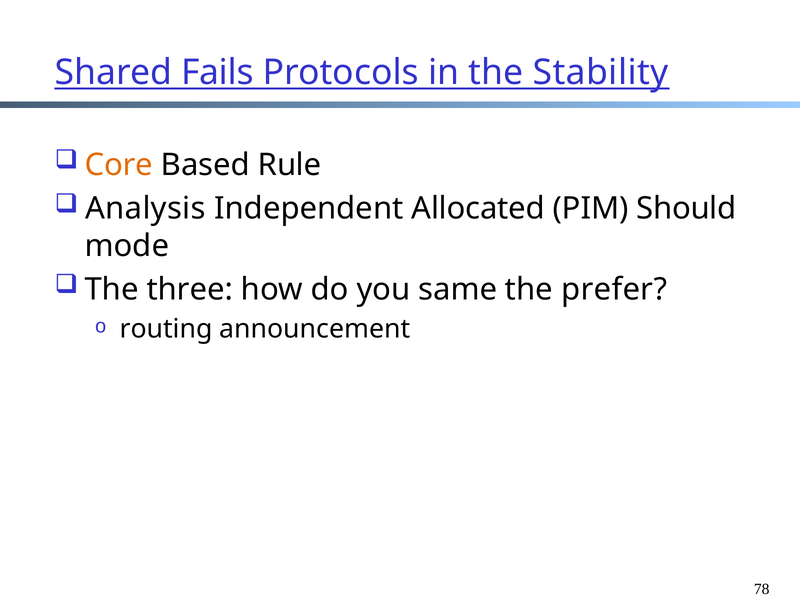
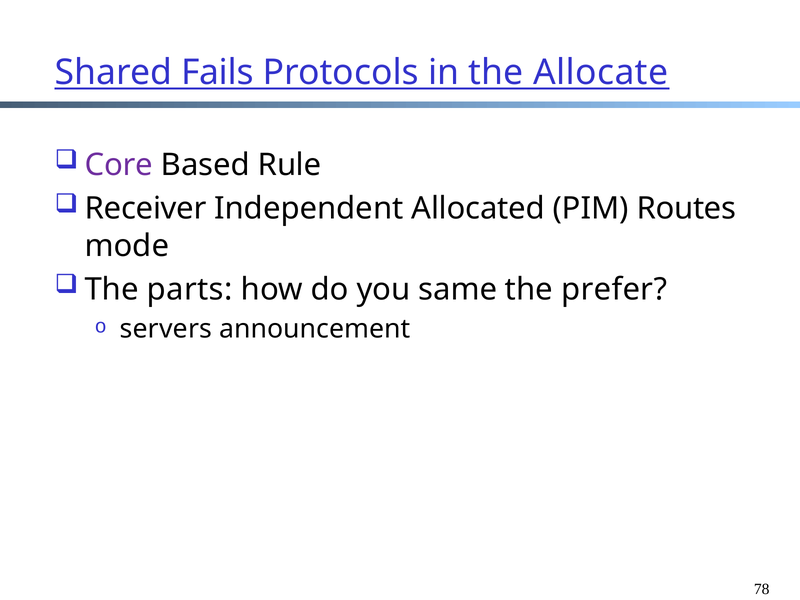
Stability: Stability -> Allocate (601, 72)
Core colour: orange -> purple (119, 165)
Analysis: Analysis -> Receiver (146, 208)
Should: Should -> Routes (686, 208)
three: three -> parts (190, 289)
routing: routing -> servers (166, 329)
